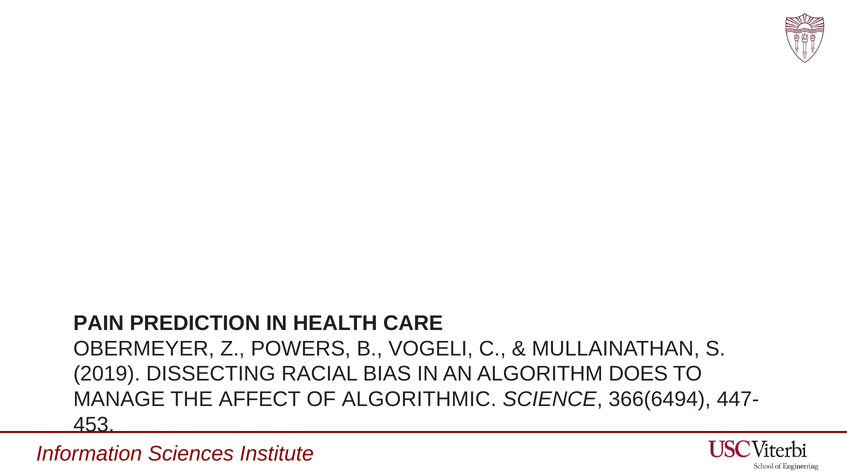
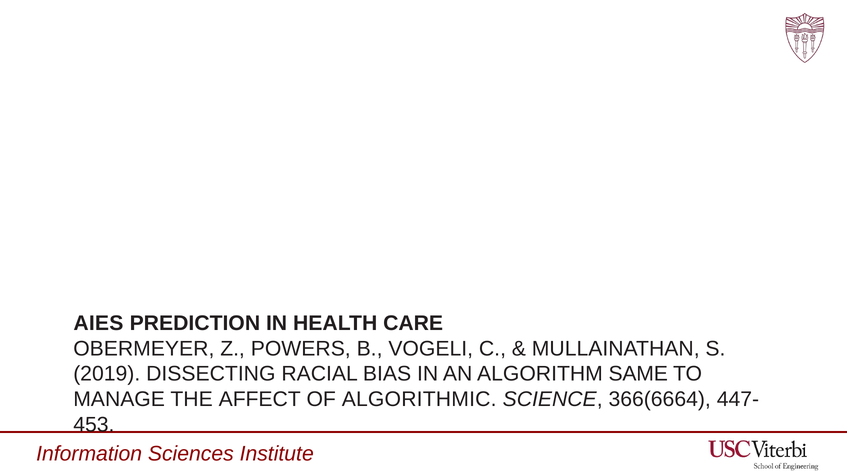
PAIN: PAIN -> AIES (98, 324)
DOES: DOES -> SAME (638, 374)
366(6494: 366(6494 -> 366(6664 (660, 400)
